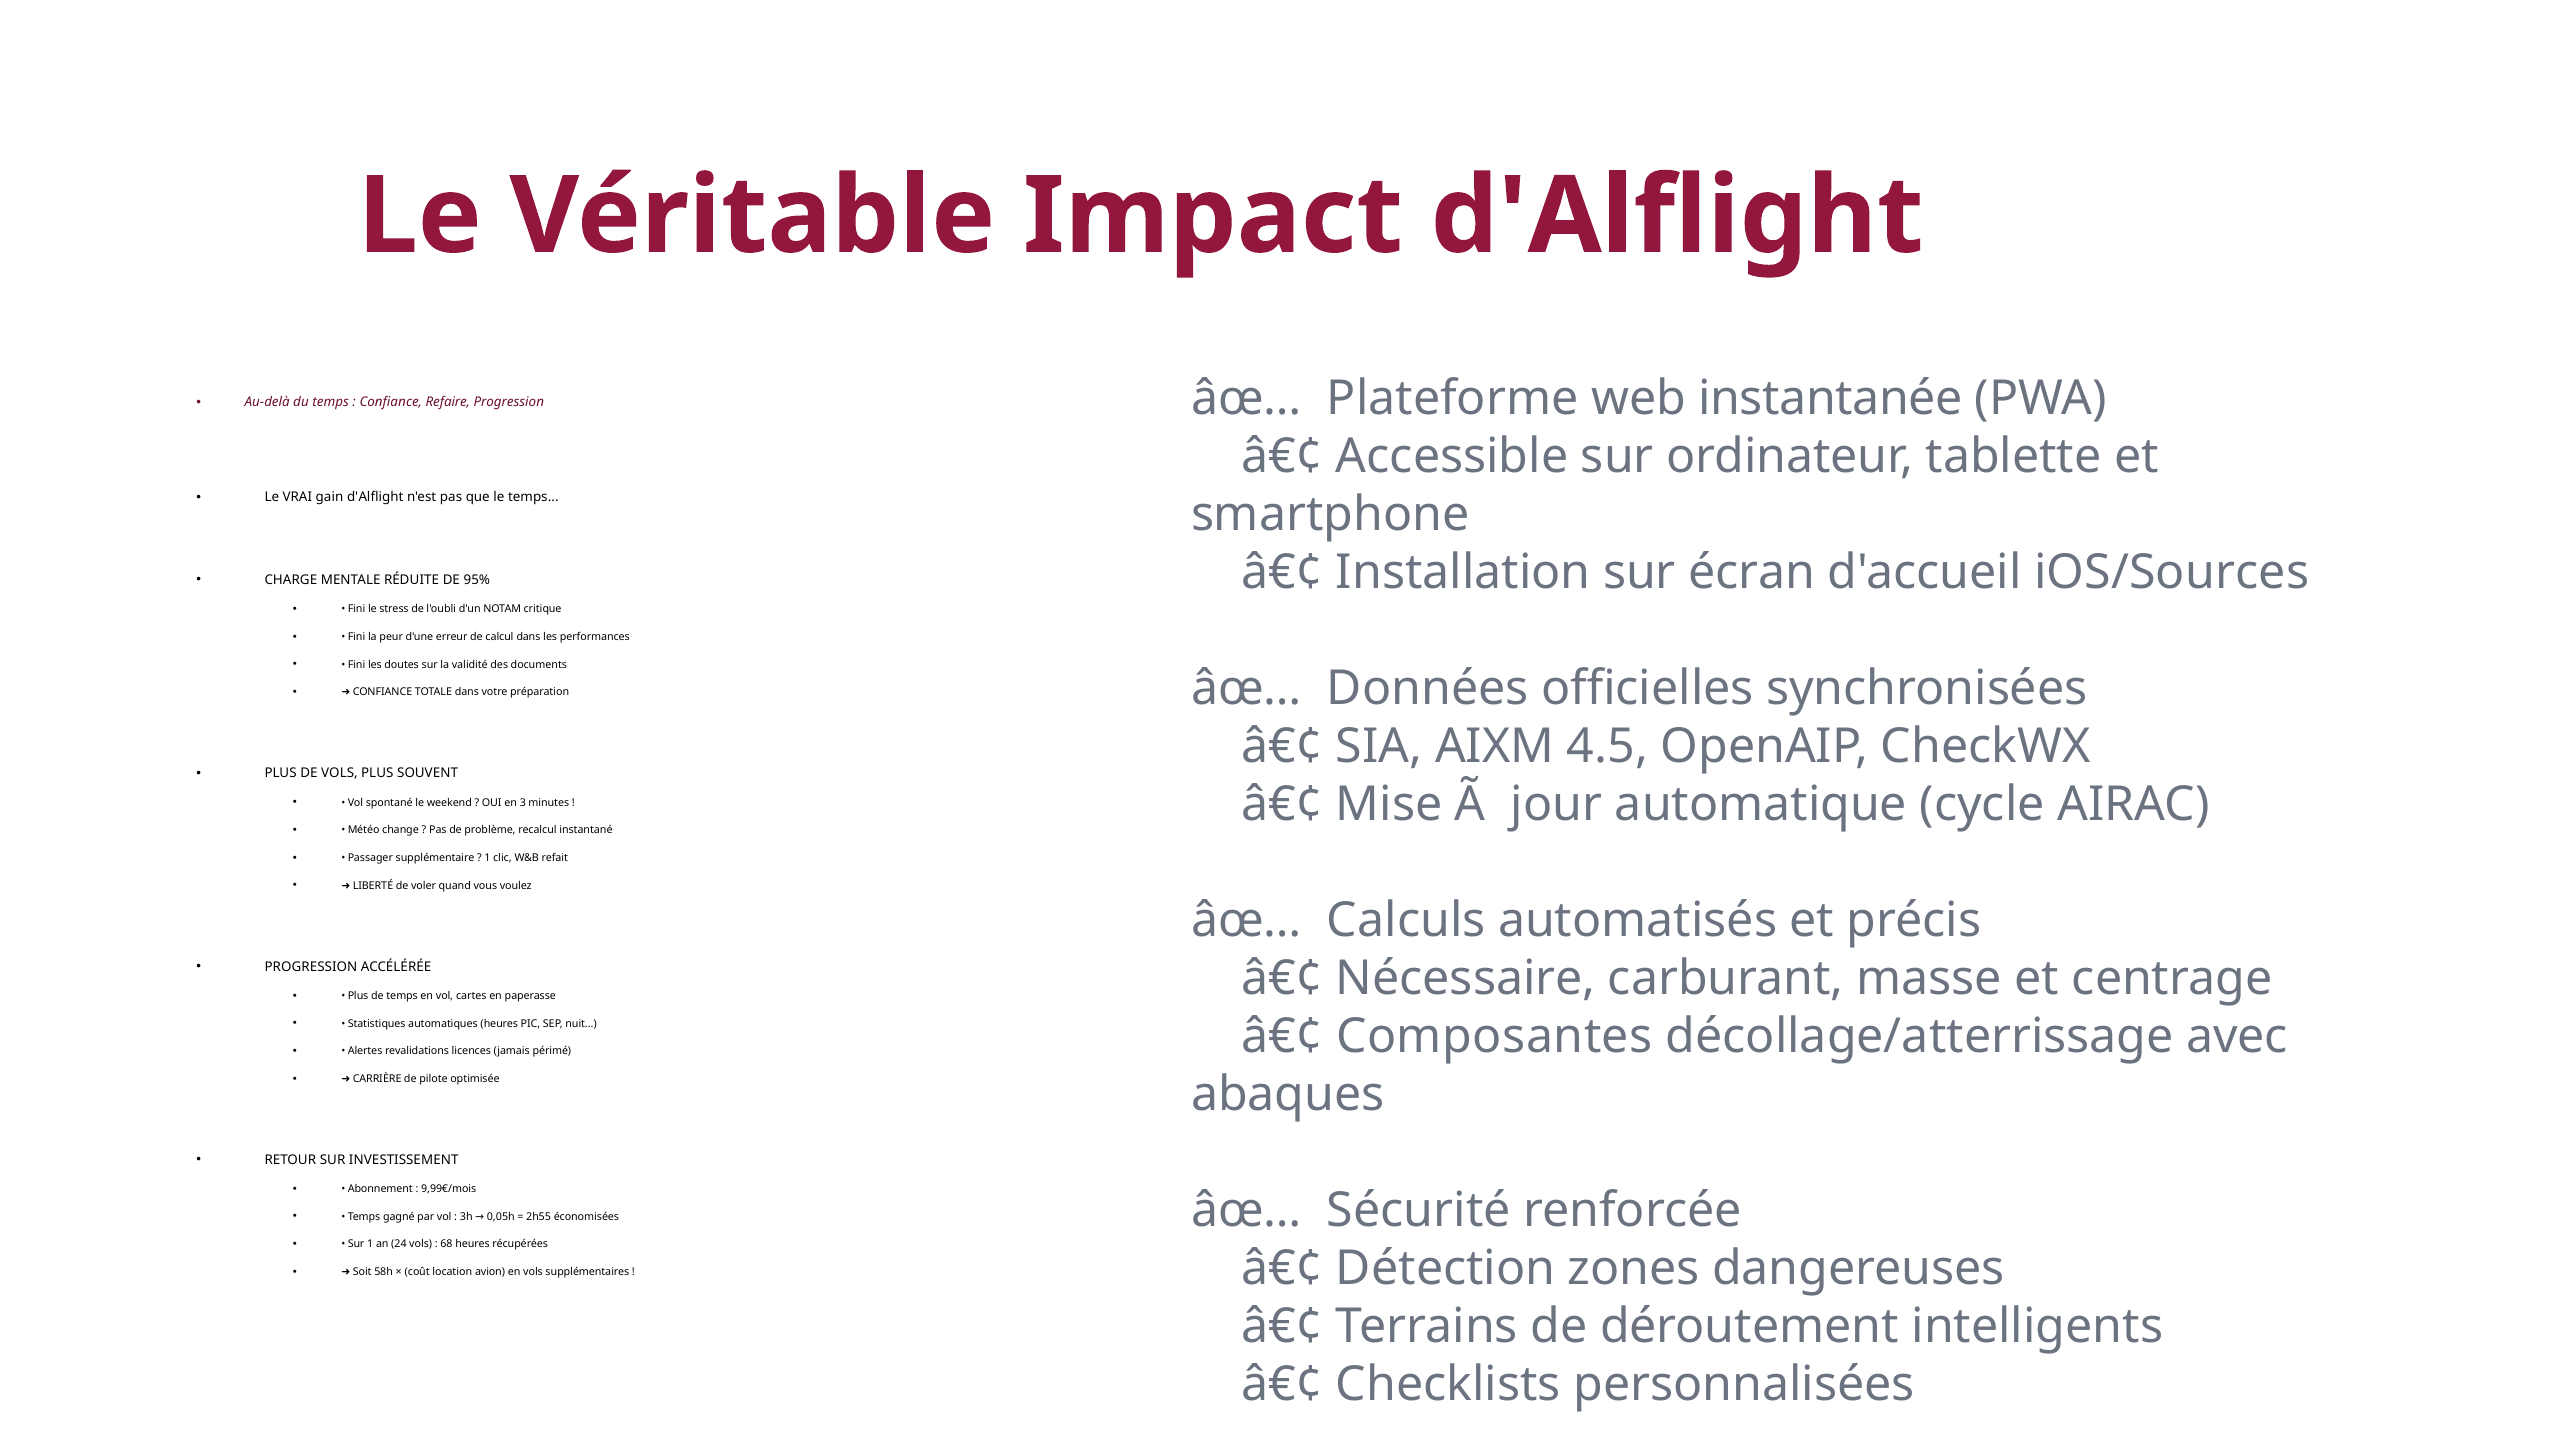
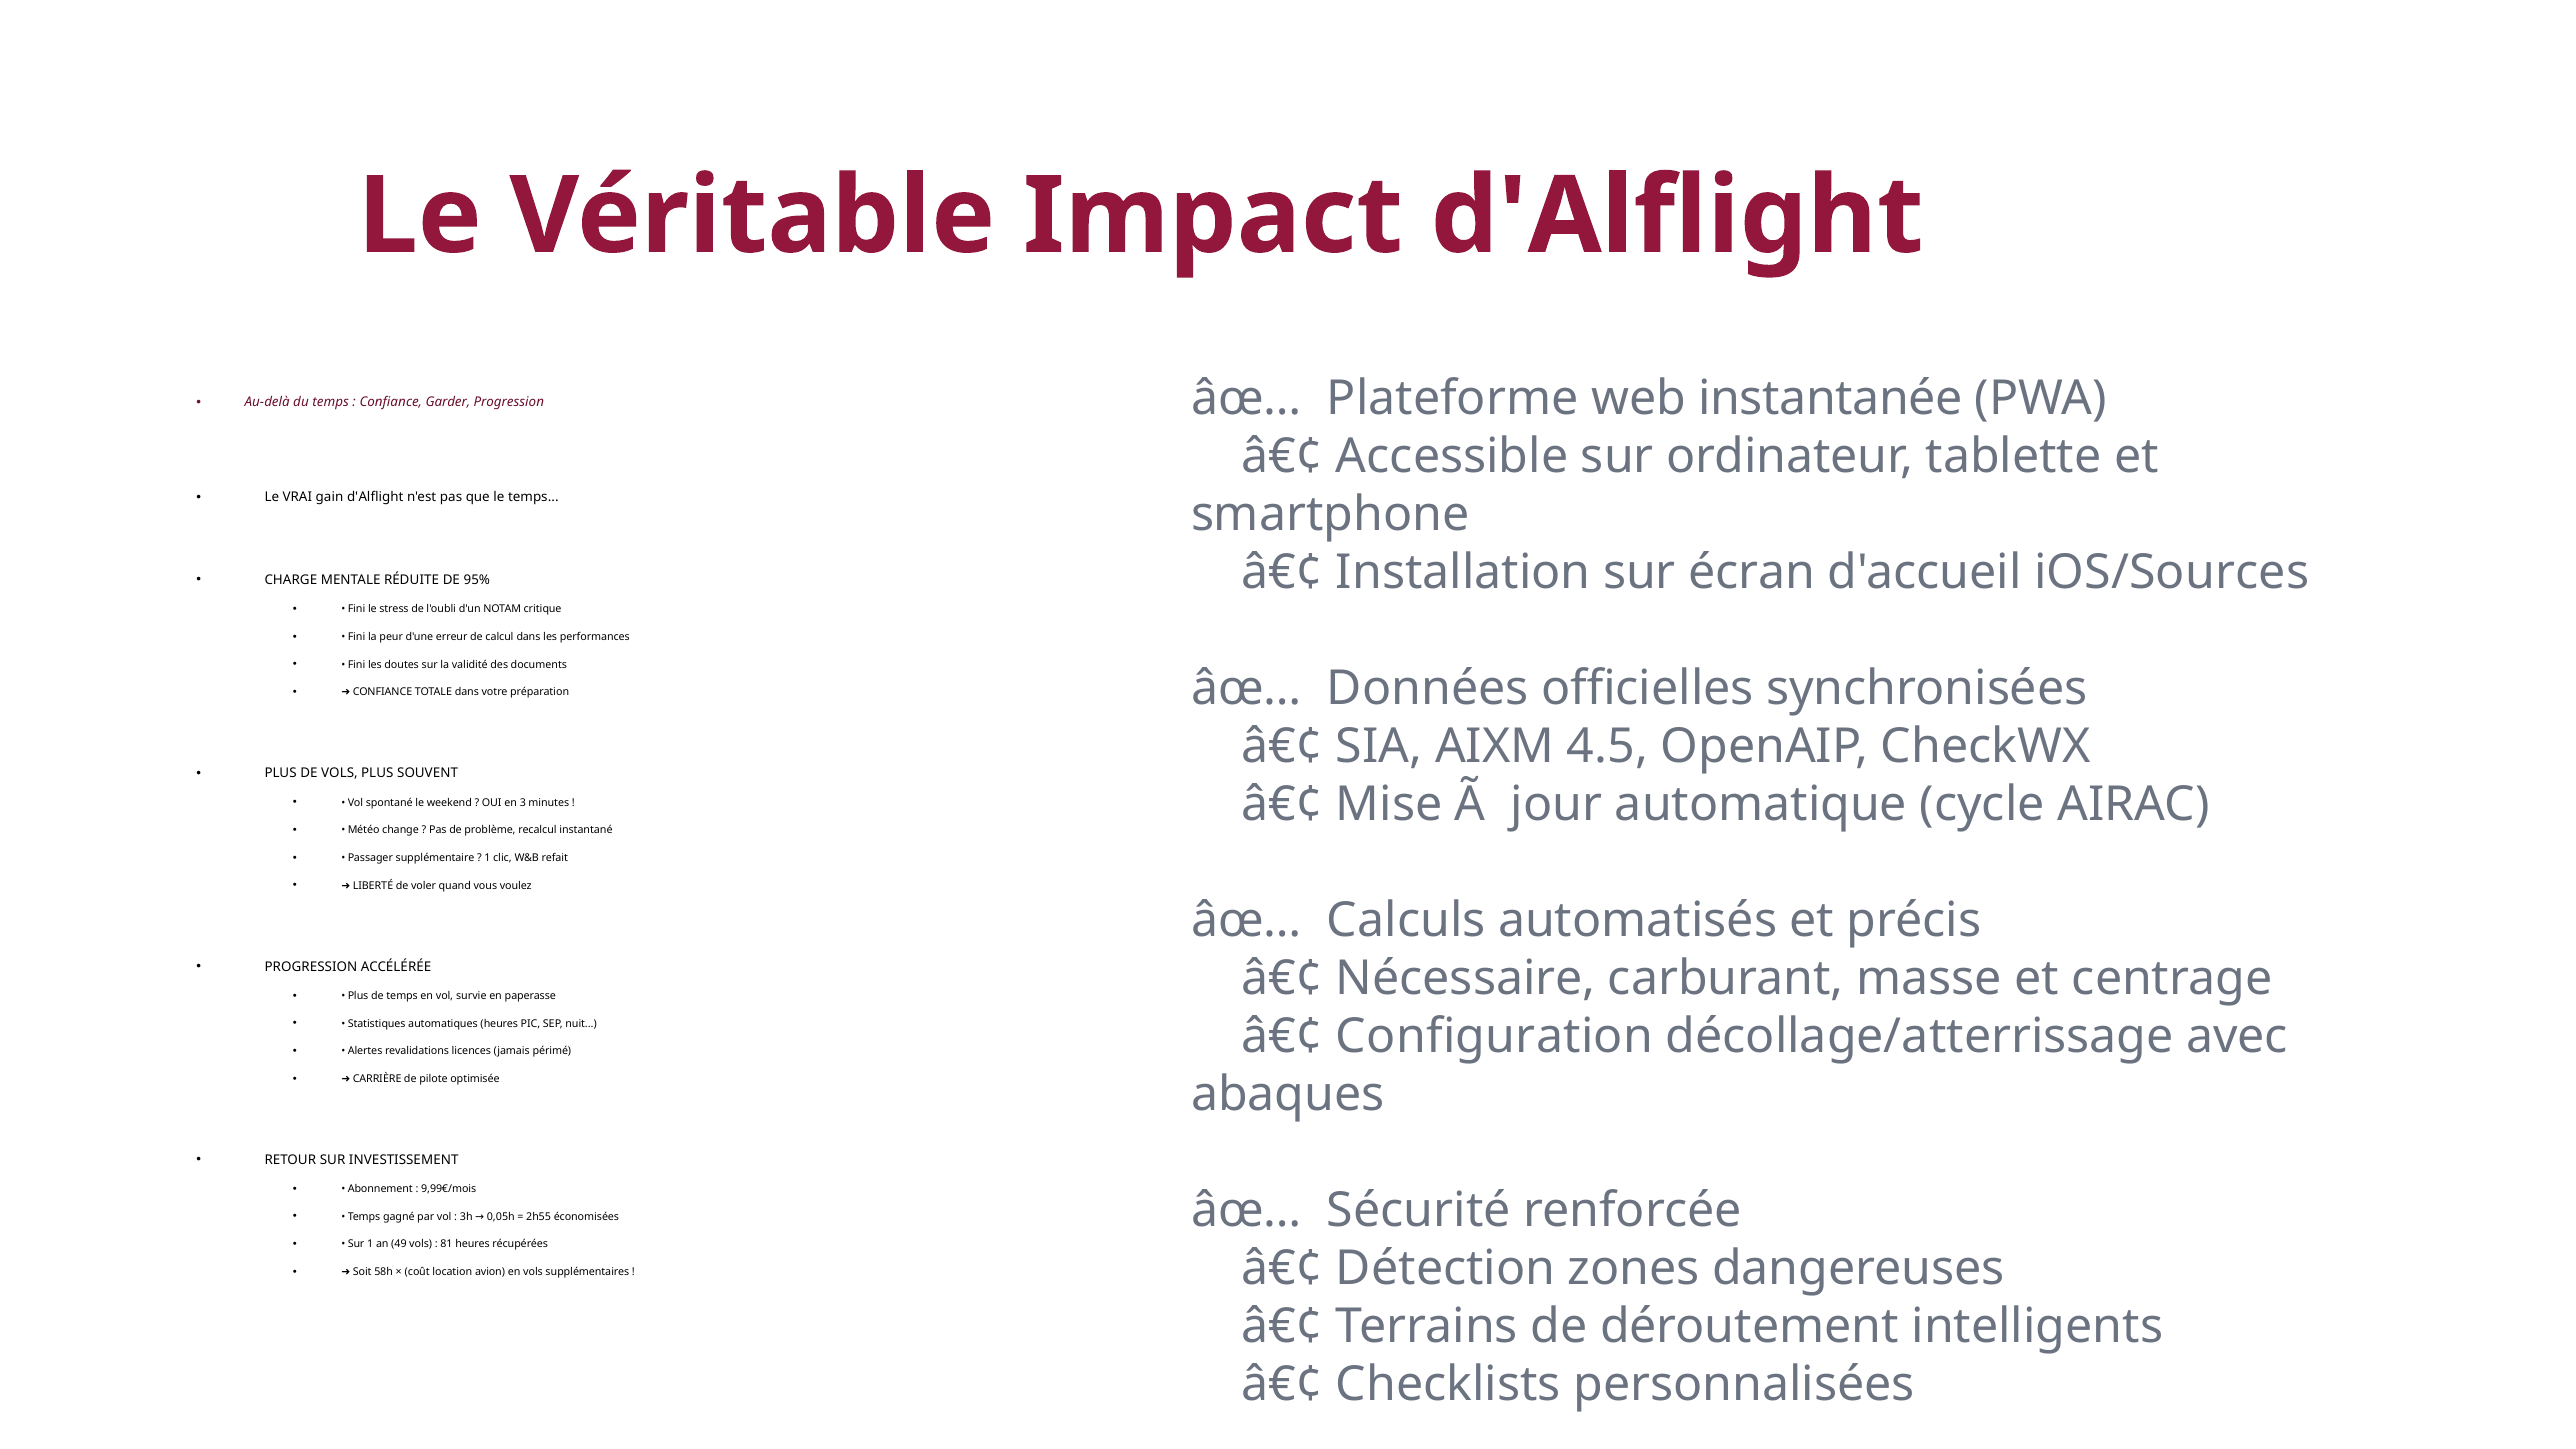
Refaire: Refaire -> Garder (448, 403)
cartes: cartes -> survie (471, 996)
Composantes: Composantes -> Configuration (1495, 1037)
24: 24 -> 49 (399, 1244)
68: 68 -> 81 (446, 1244)
